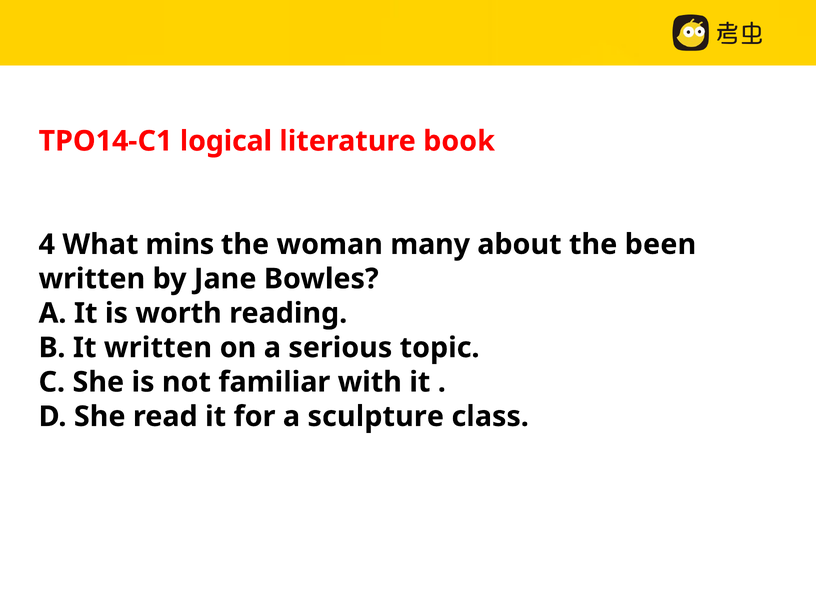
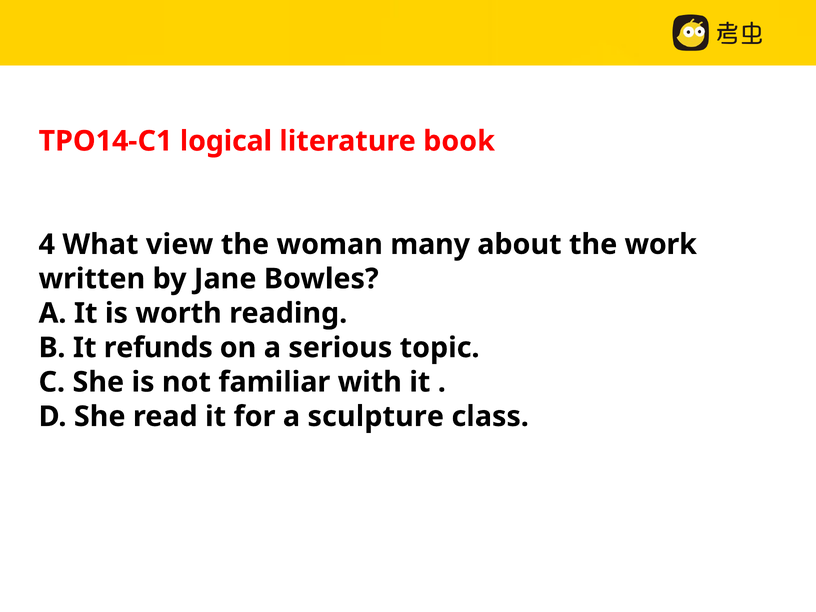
mins: mins -> view (180, 244)
been: been -> work (661, 244)
It written: written -> refunds (158, 348)
